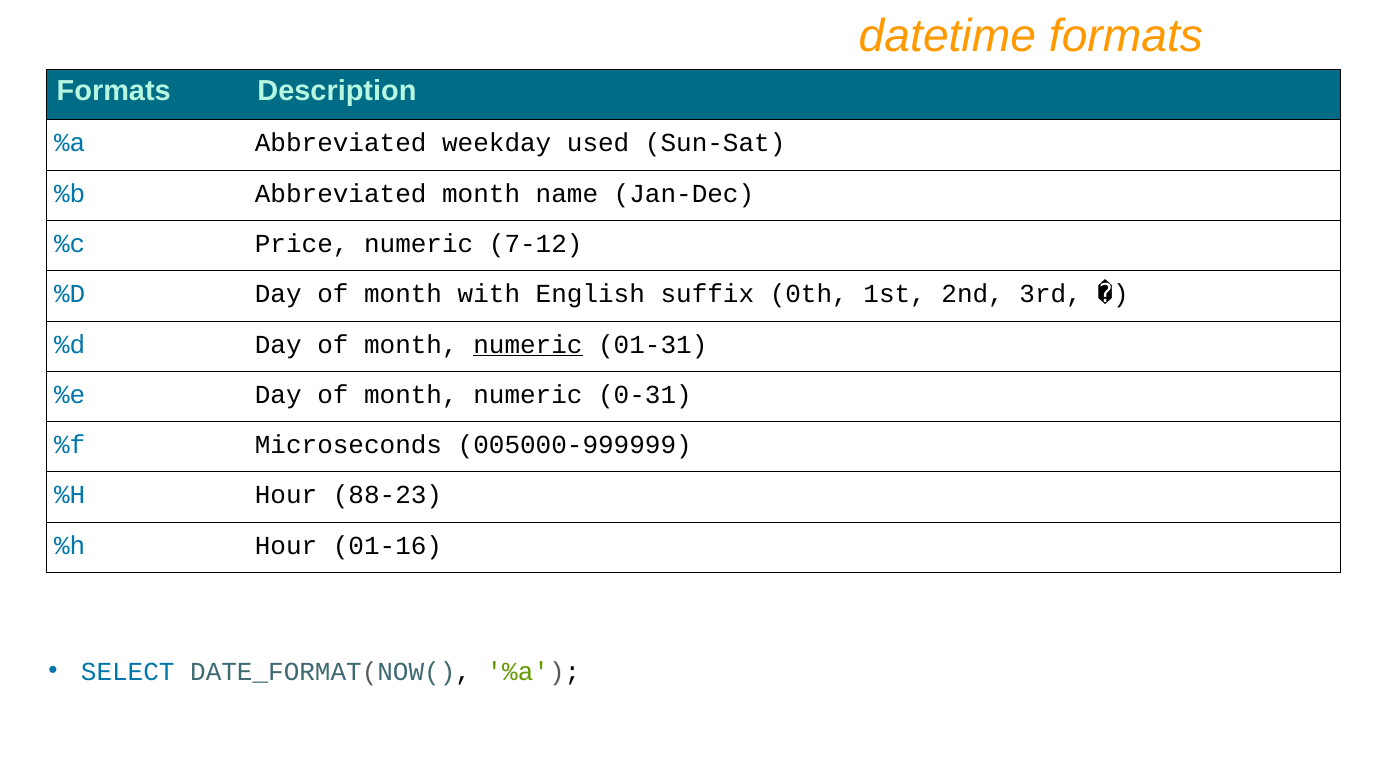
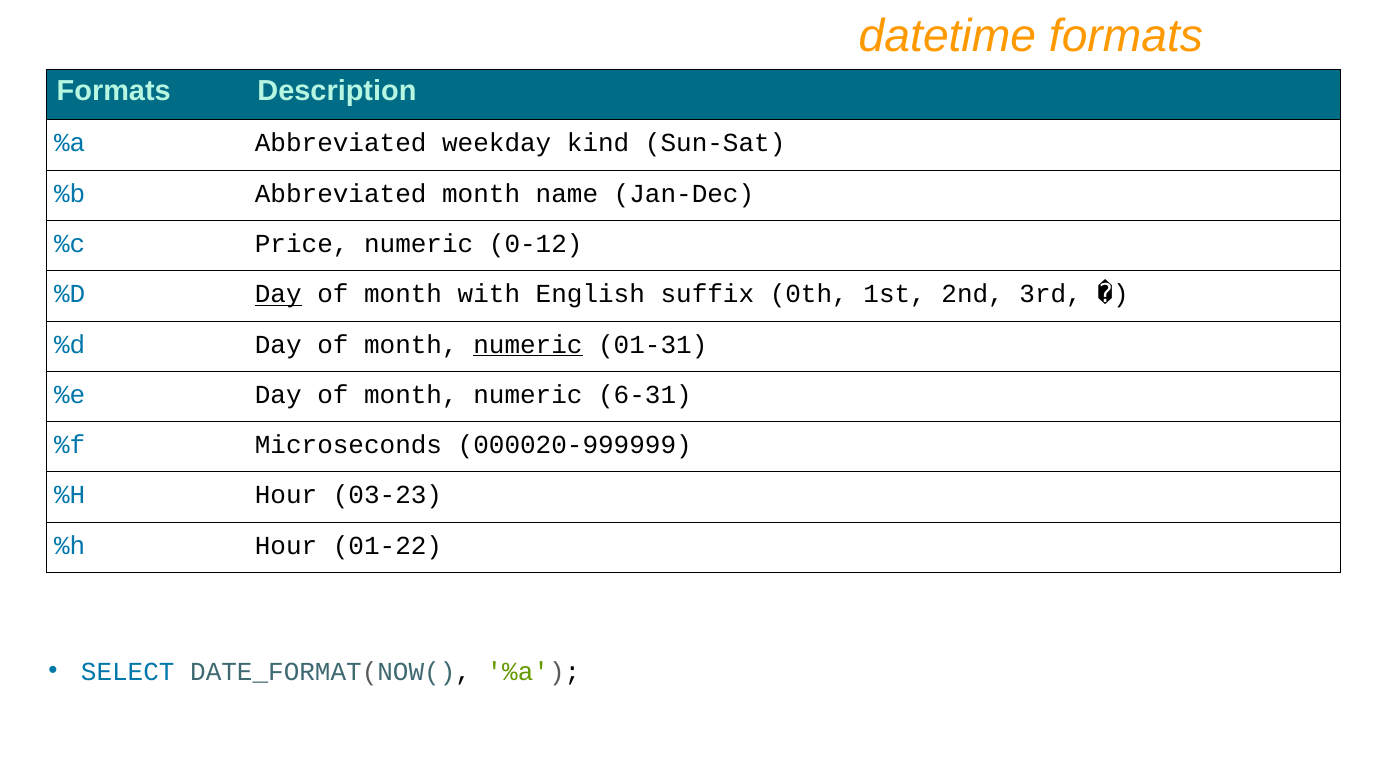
used: used -> kind (598, 143)
7-12: 7-12 -> 0-12 (536, 244)
Day underline: none -> present (278, 294)
0-31: 0-31 -> 6-31 (645, 395)
005000-999999: 005000-999999 -> 000020-999999 (575, 445)
88-23: 88-23 -> 03-23 (387, 495)
01-16: 01-16 -> 01-22 (387, 546)
